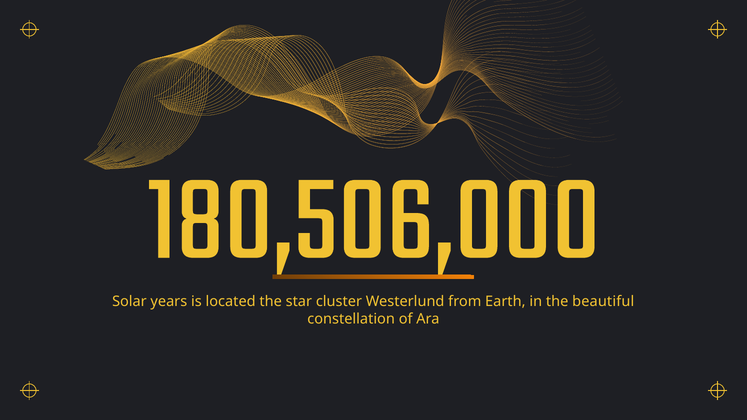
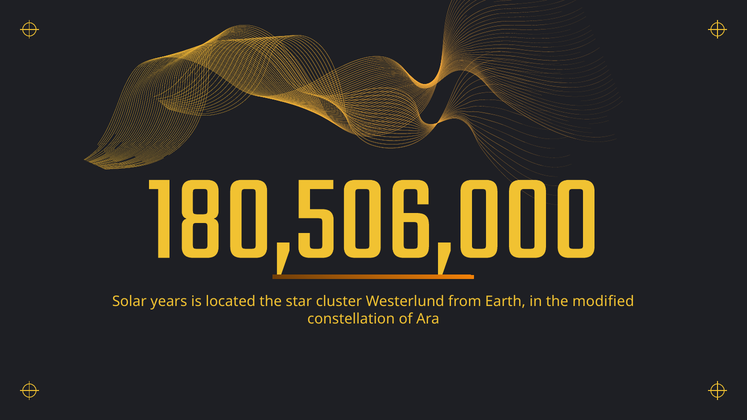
beautiful: beautiful -> modified (603, 302)
